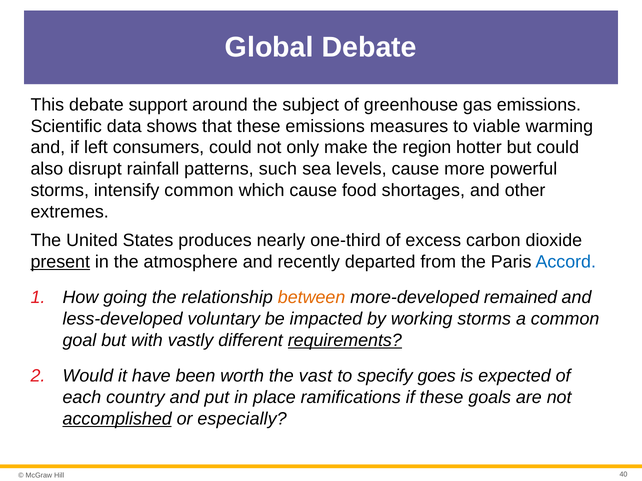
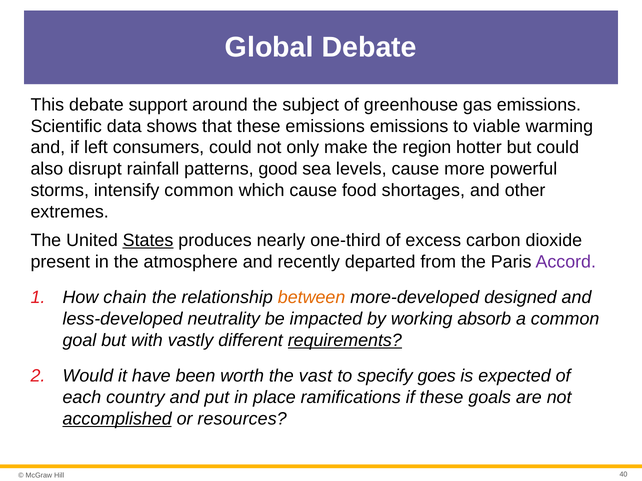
emissions measures: measures -> emissions (409, 126)
such: such -> good (278, 169)
States underline: none -> present (148, 241)
present underline: present -> none (60, 262)
Accord colour: blue -> purple (566, 262)
going: going -> chain (125, 298)
remained: remained -> designed (520, 298)
voluntary: voluntary -> neutrality (224, 319)
working storms: storms -> absorb (484, 319)
especially: especially -> resources (242, 419)
